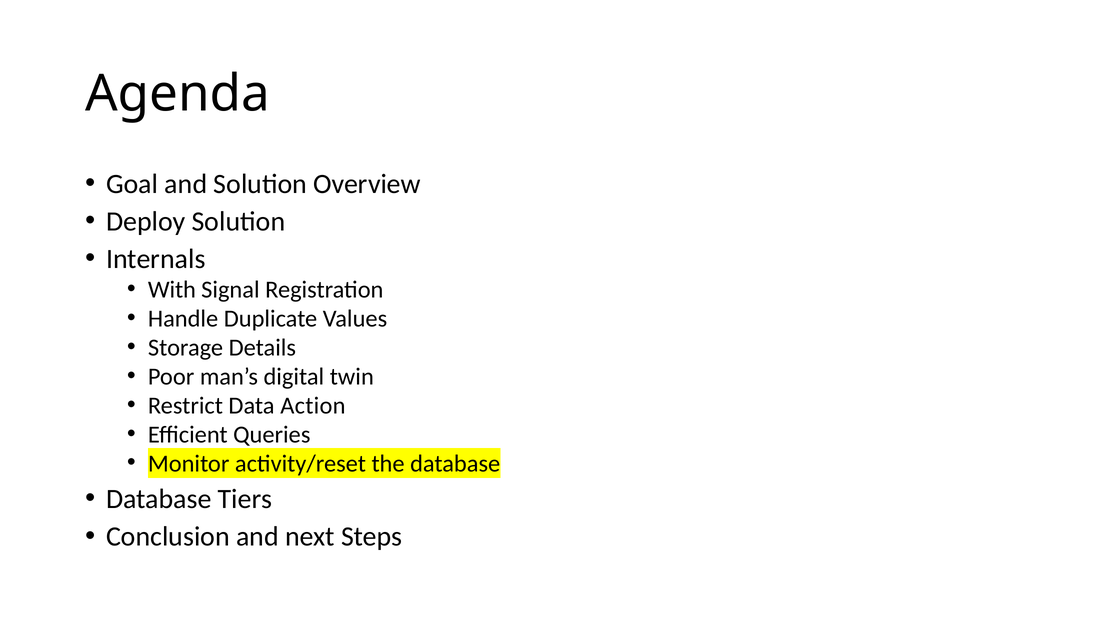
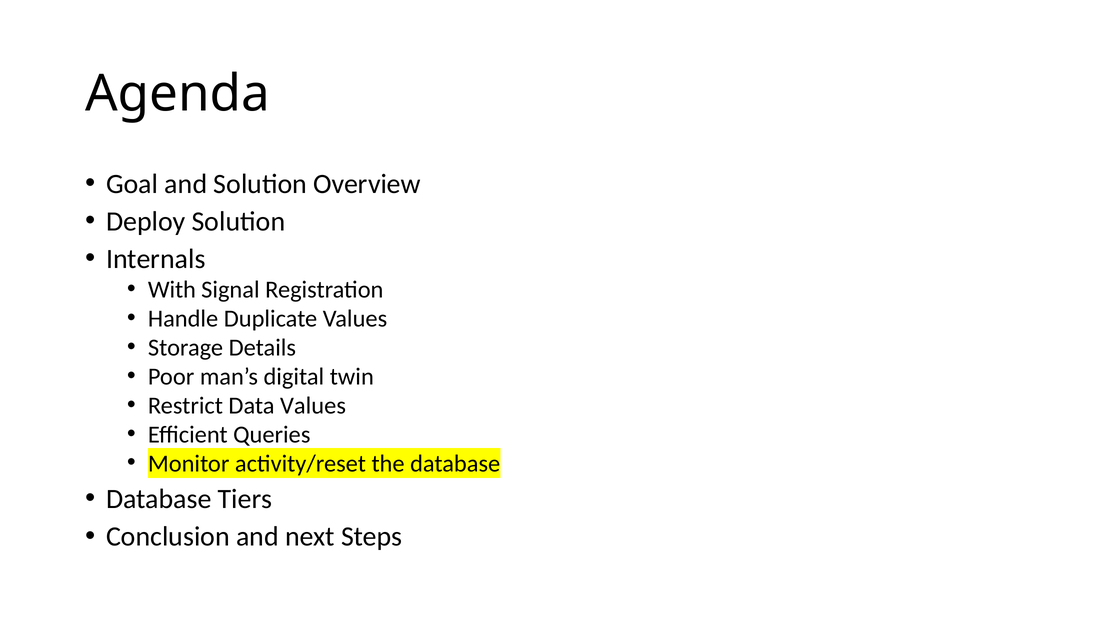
Data Action: Action -> Values (313, 406)
